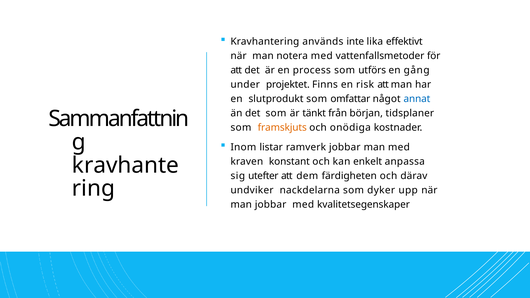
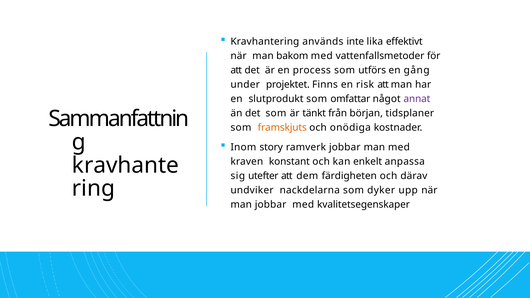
notera: notera -> bakom (292, 56)
annat colour: blue -> purple (417, 99)
listar: listar -> story (271, 147)
